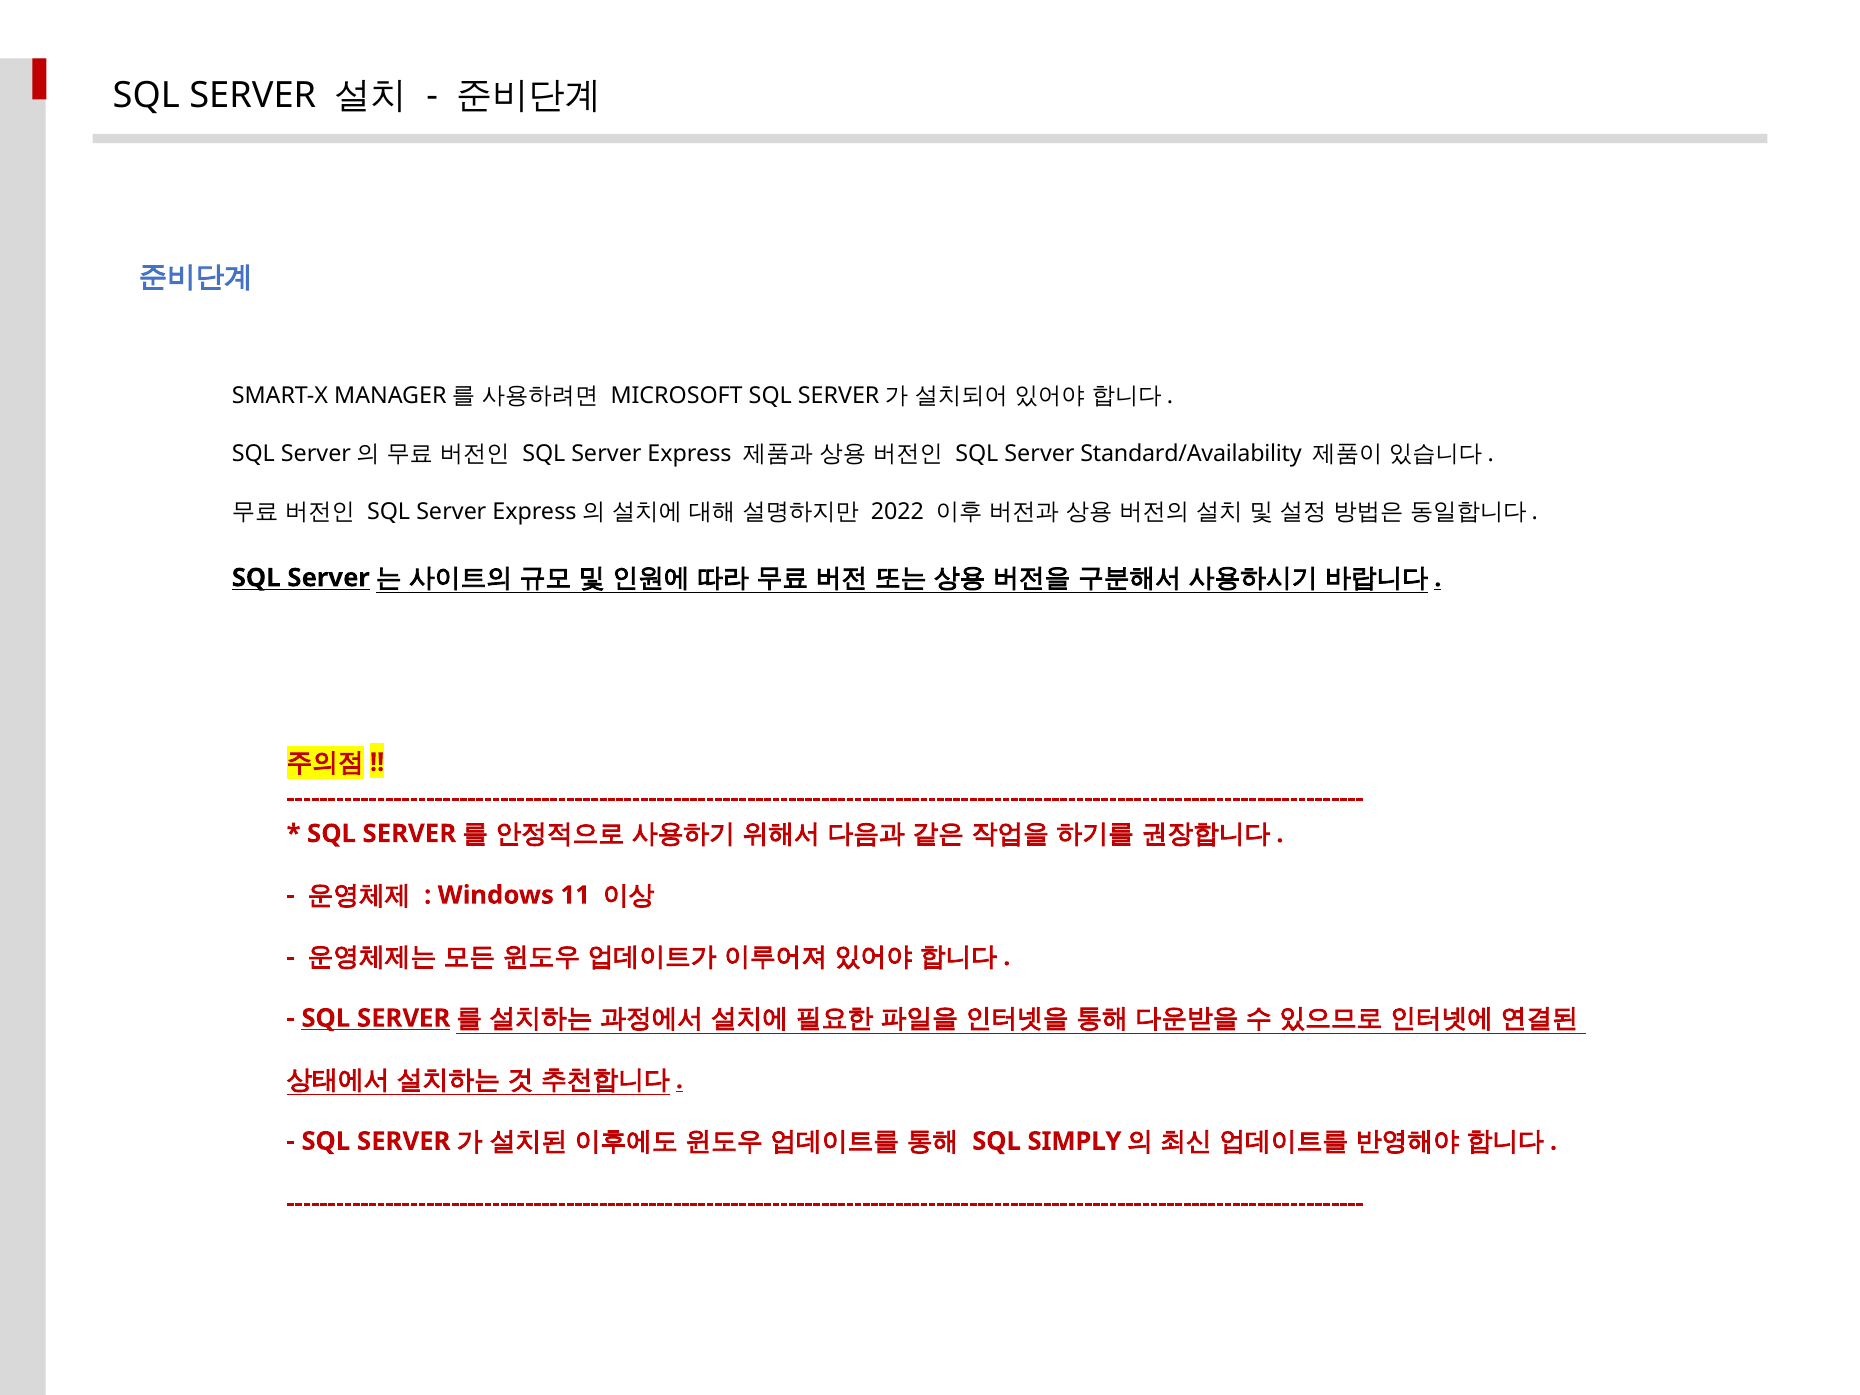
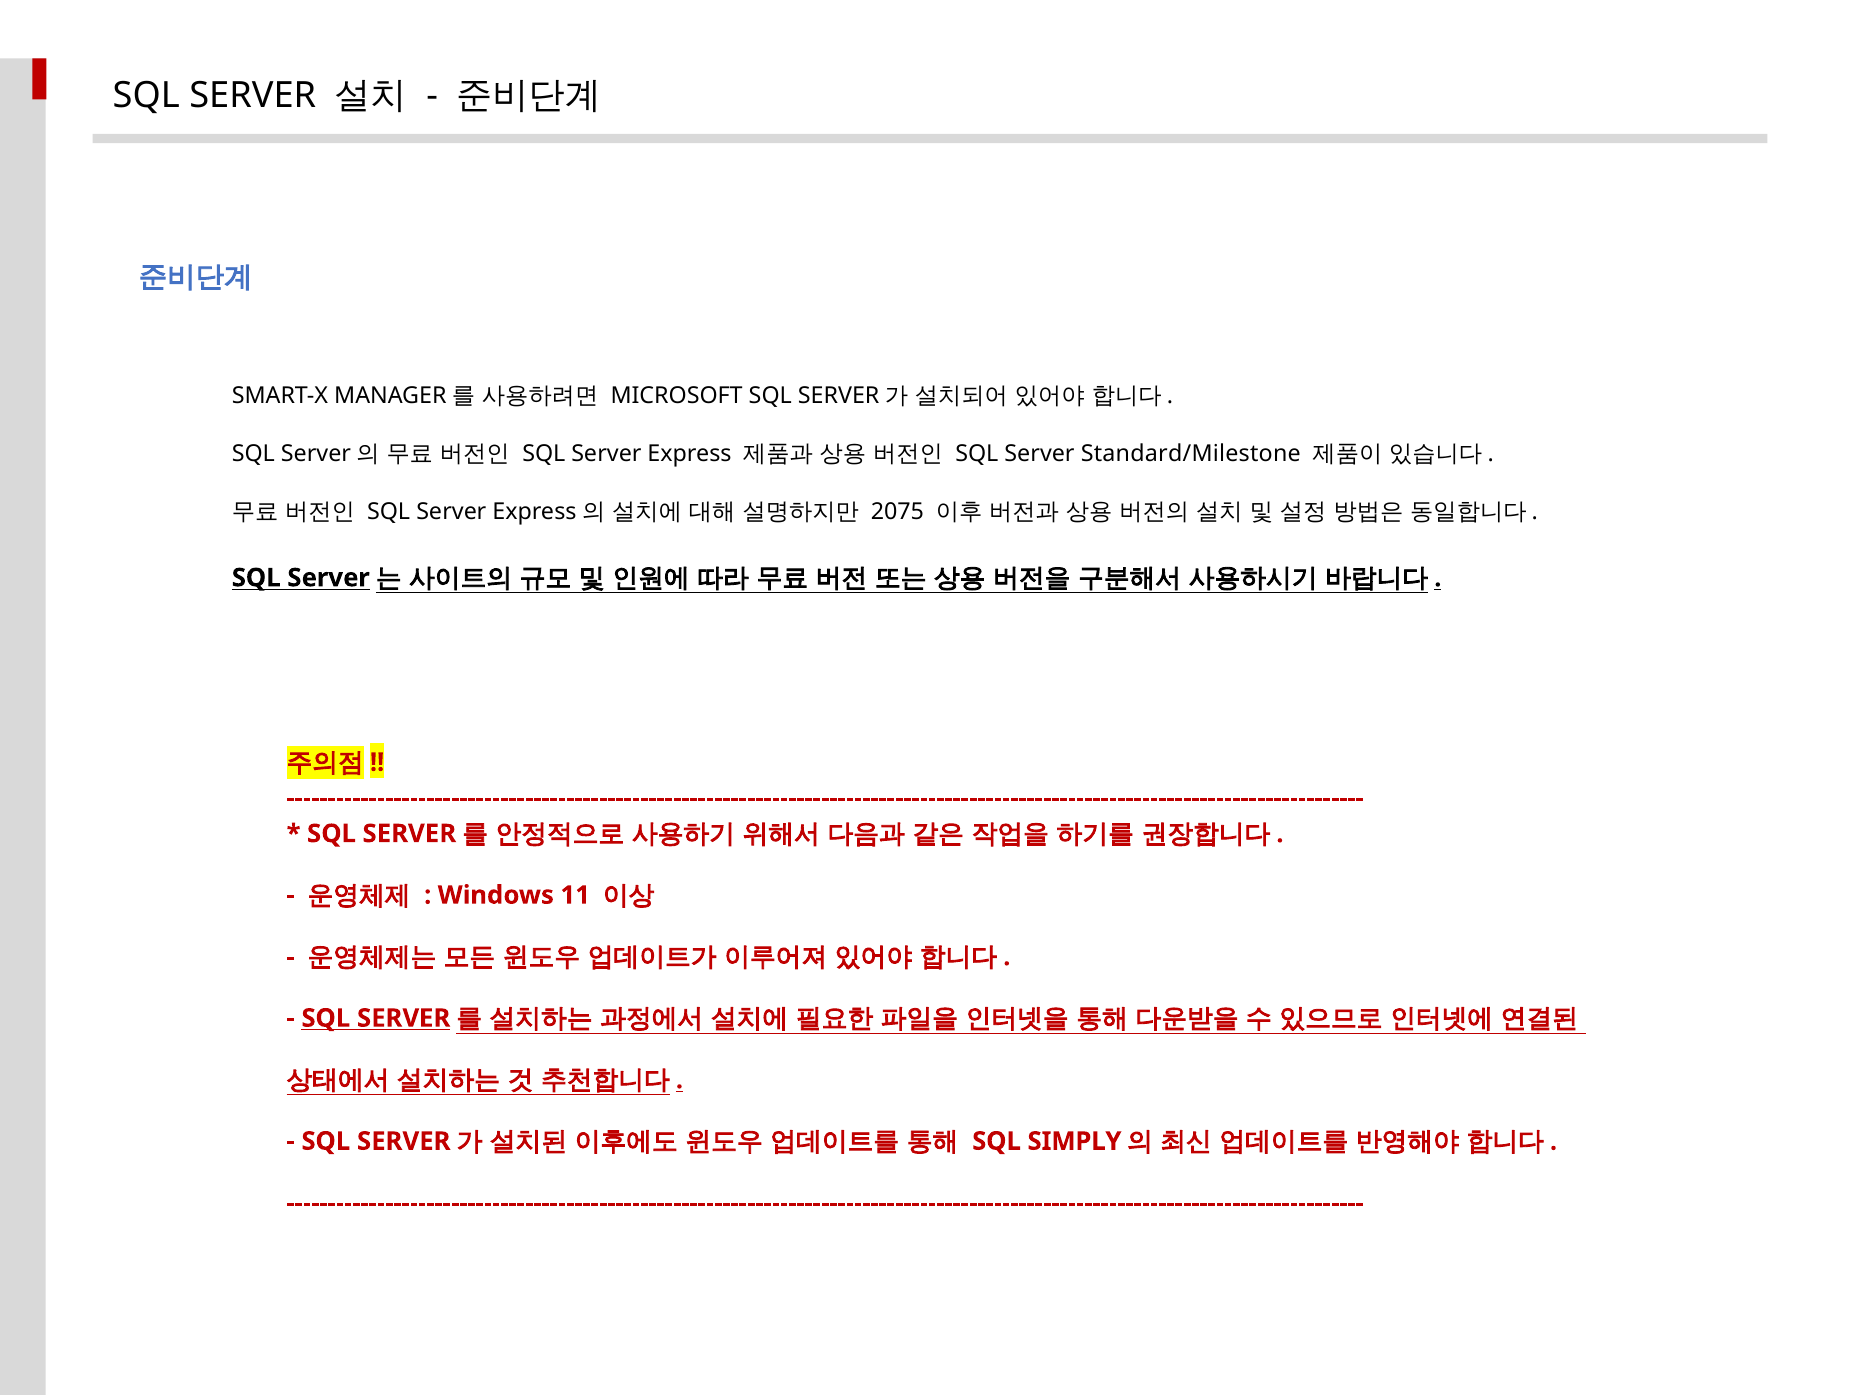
Standard/Availability: Standard/Availability -> Standard/Milestone (1191, 453)
2022: 2022 -> 2075 (898, 511)
